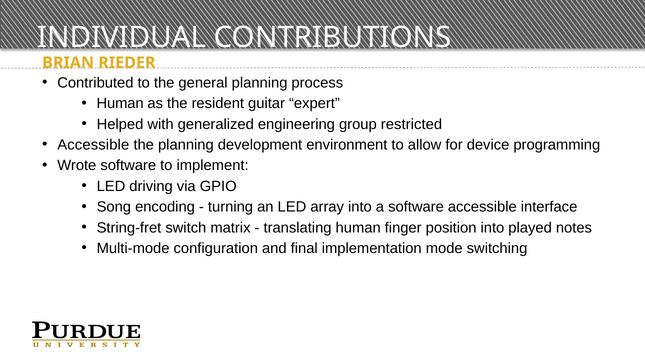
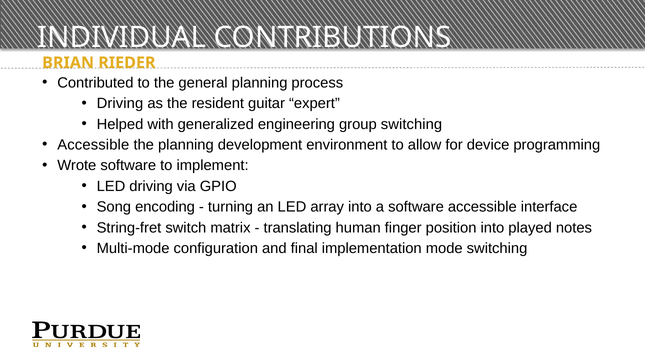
Human: Human -> Driving (120, 103)
group restricted: restricted -> switching (411, 124)
